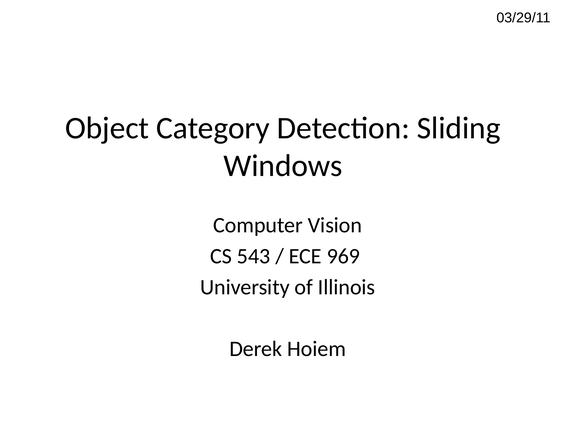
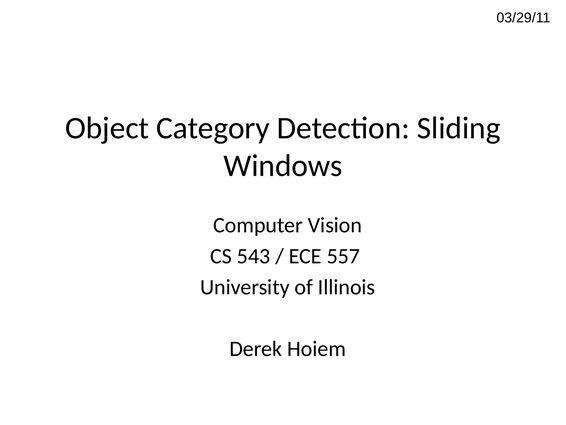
969: 969 -> 557 (343, 256)
